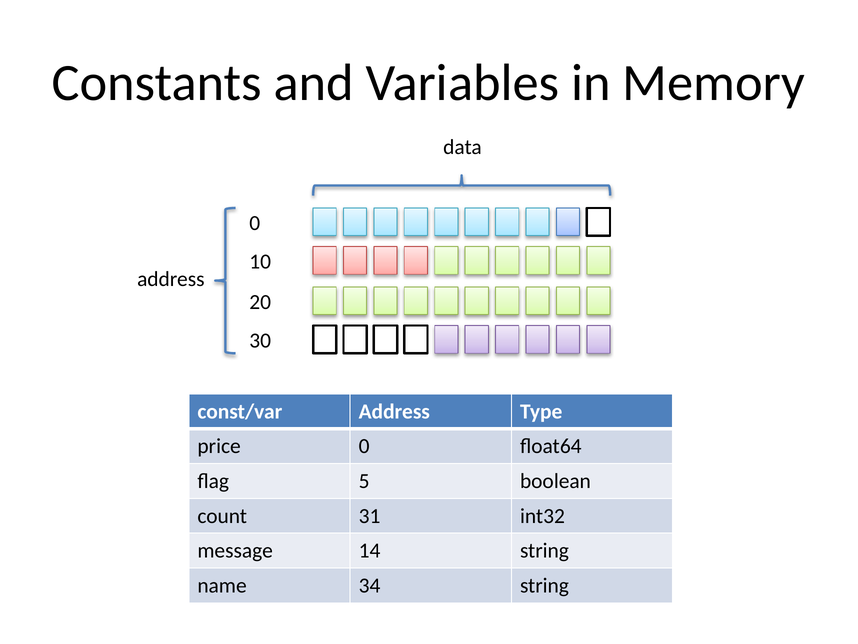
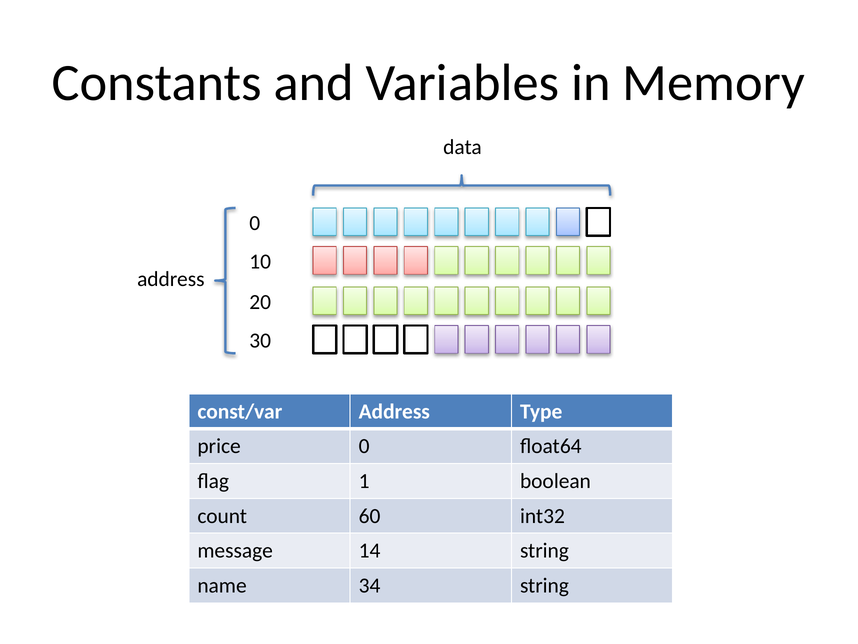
5: 5 -> 1 (364, 481)
31: 31 -> 60 (370, 516)
